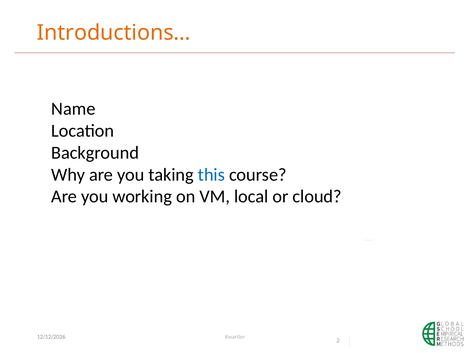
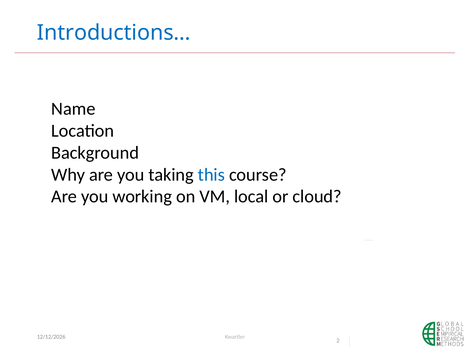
Introductions… colour: orange -> blue (114, 33)
